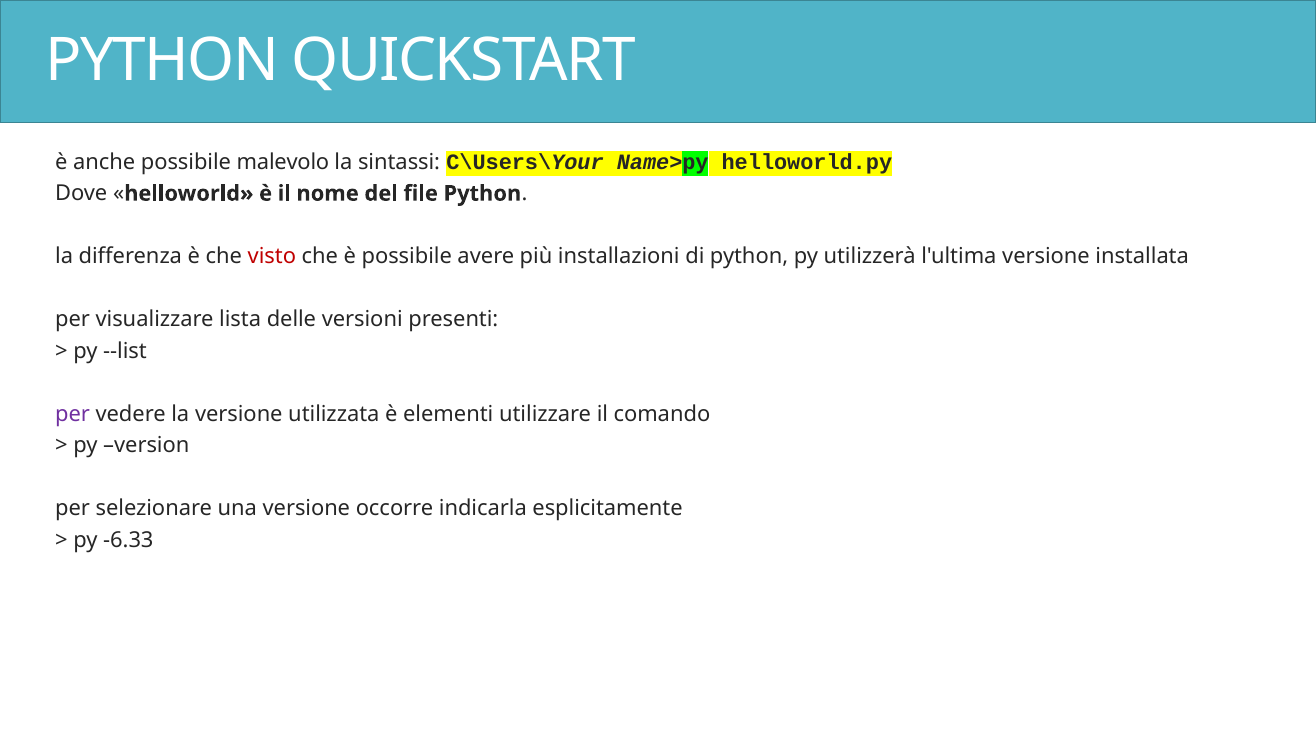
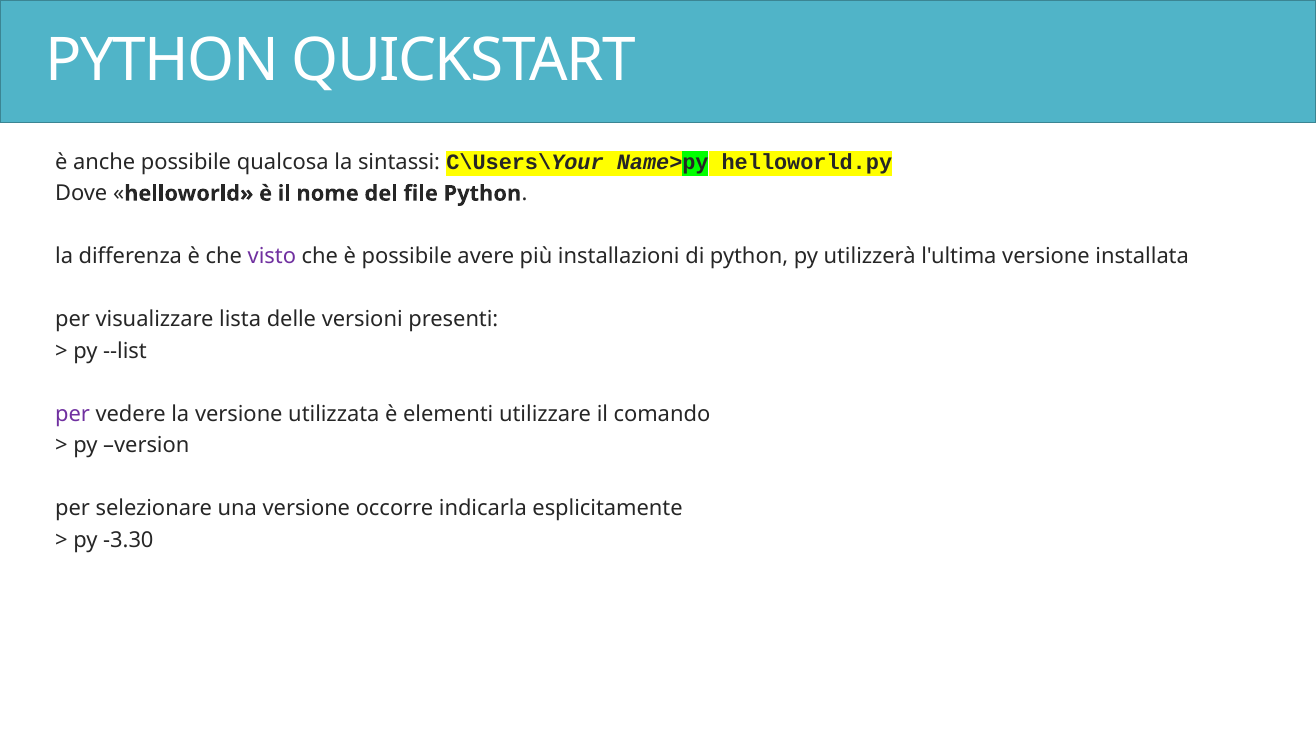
malevolo: malevolo -> qualcosa (283, 162)
visto colour: red -> purple (272, 257)
-6.33: -6.33 -> -3.30 (128, 540)
